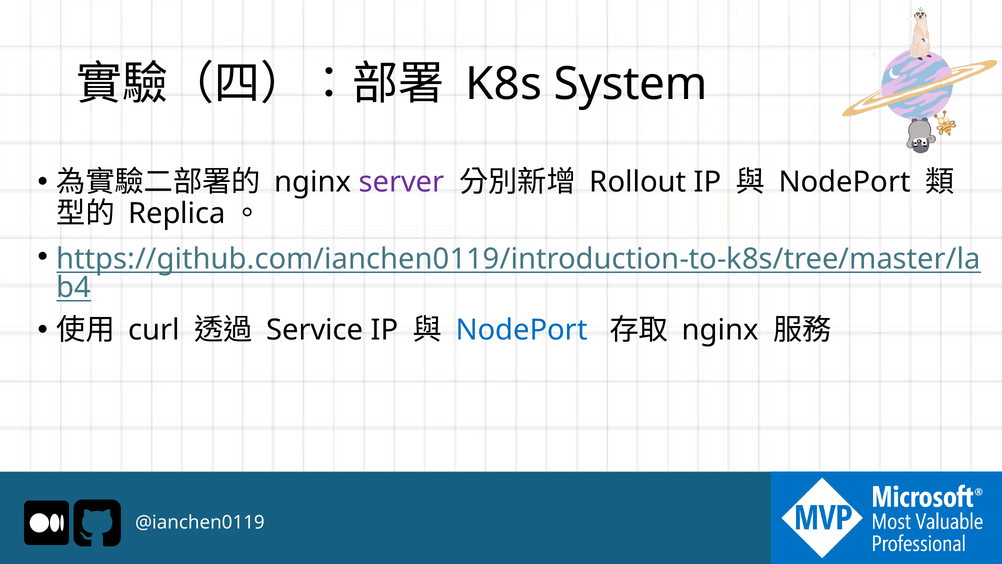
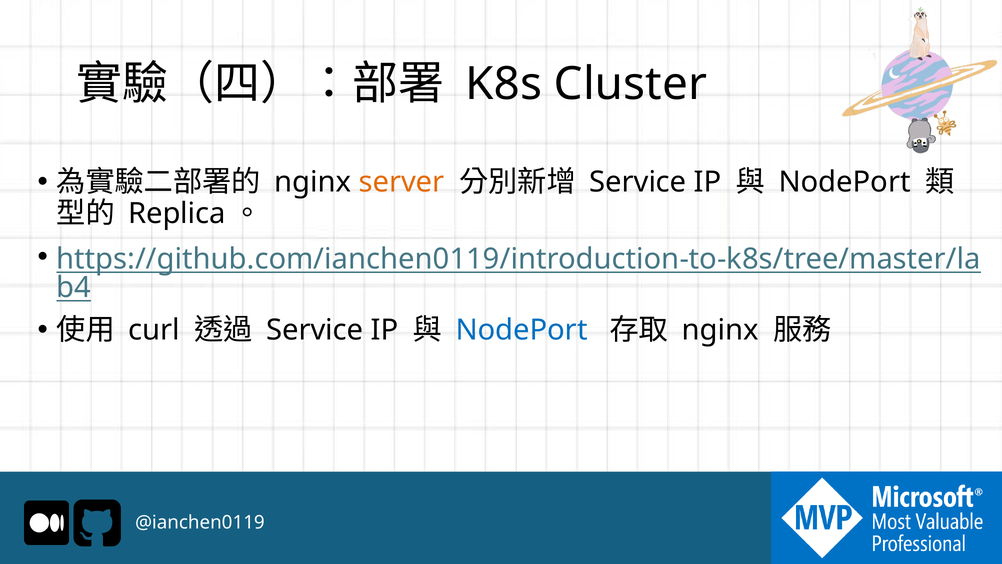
System: System -> Cluster (631, 84)
server colour: purple -> orange (402, 182)
Rollout: Rollout -> Service (638, 182)
